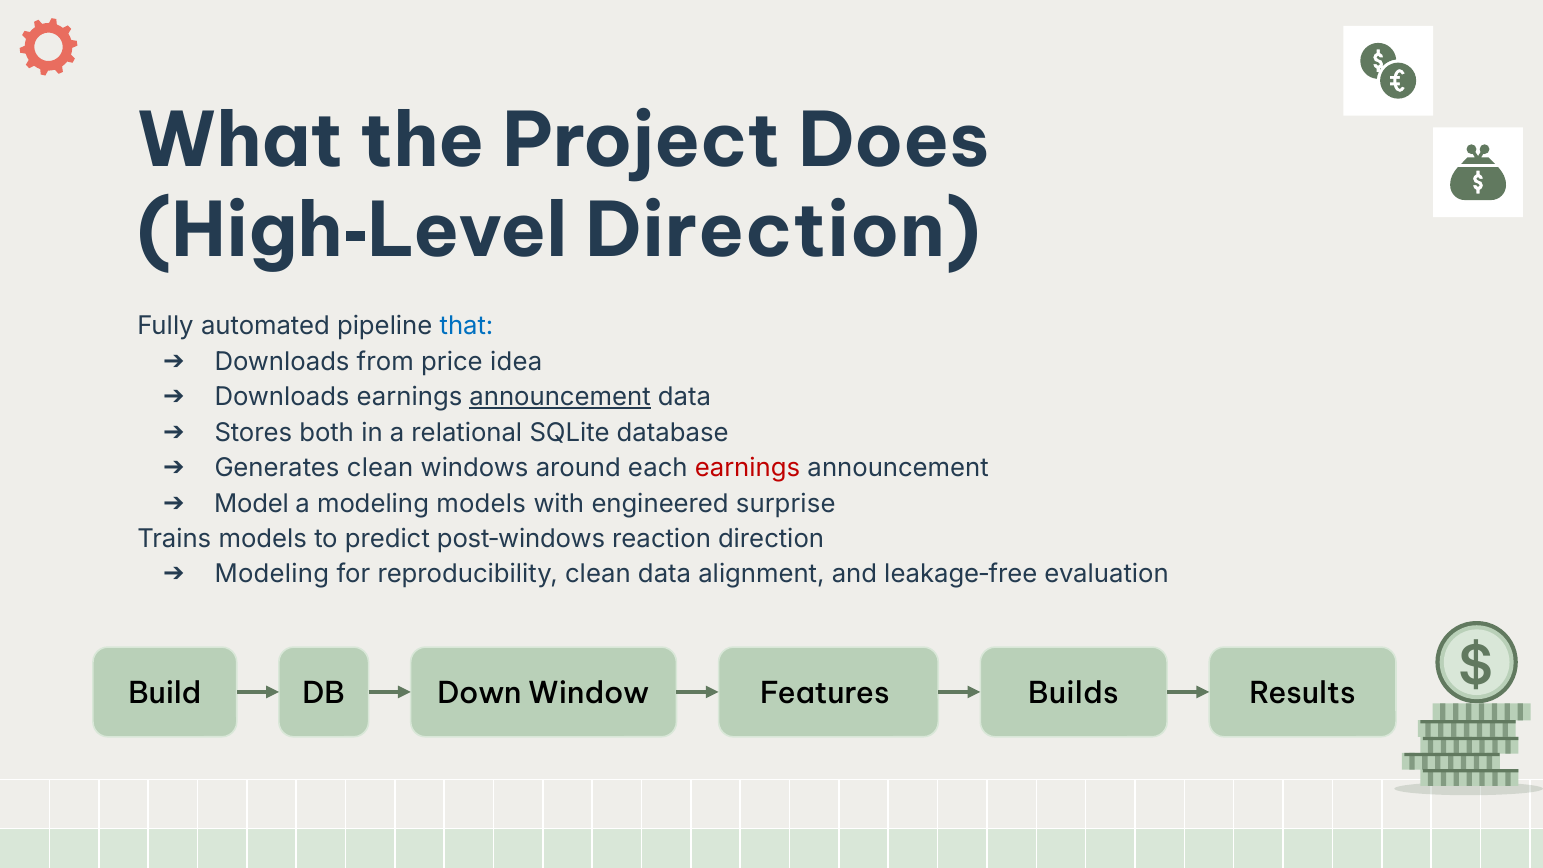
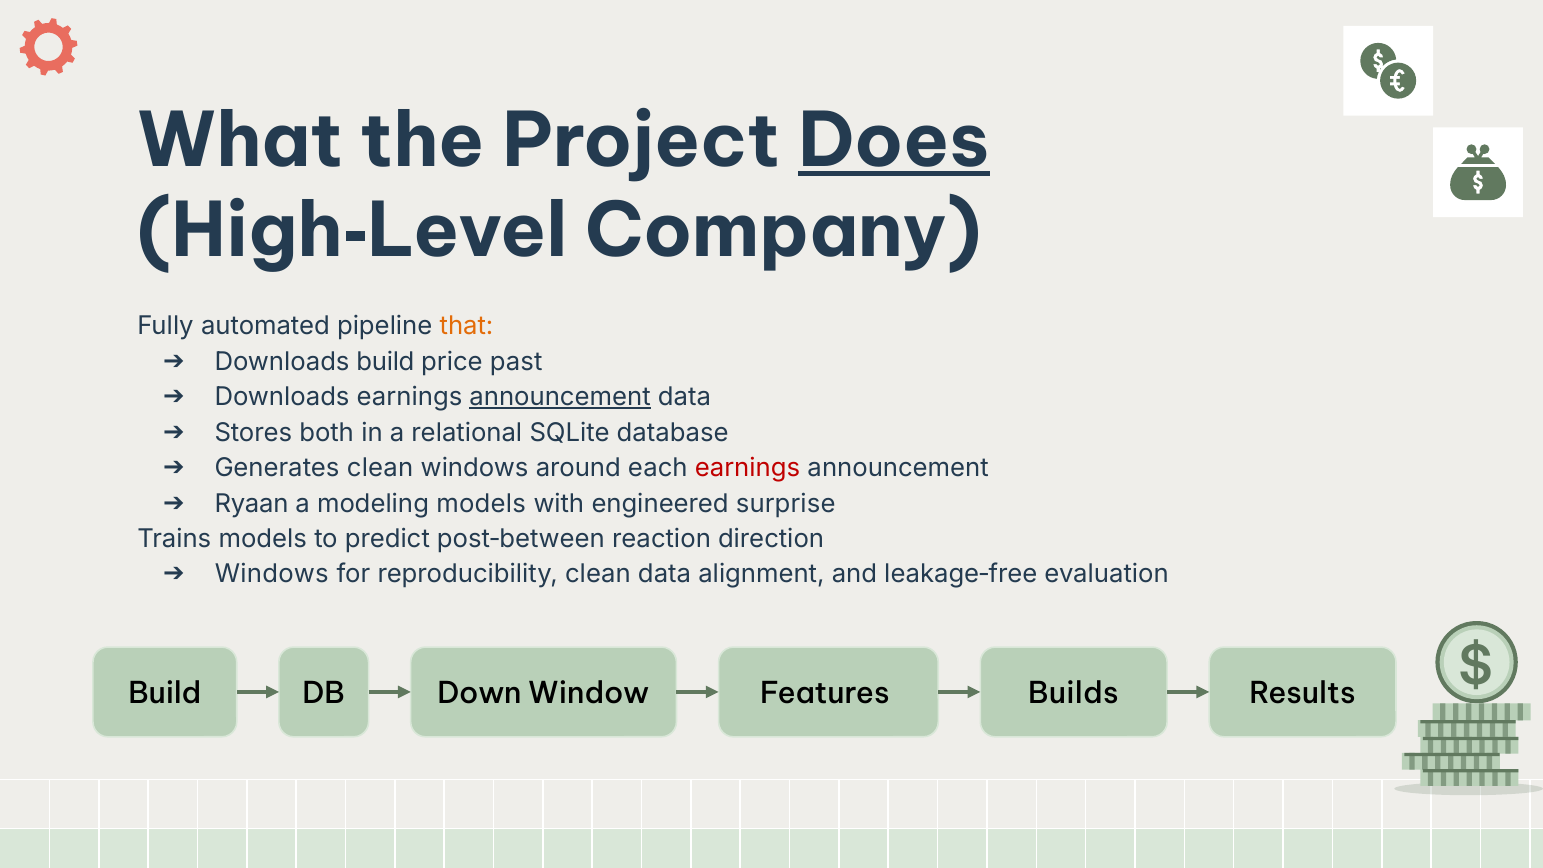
Does underline: none -> present (894, 141)
Direction: Direction -> Company (783, 231)
that colour: blue -> orange (467, 326)
Downloads from: from -> build (385, 362)
idea: idea -> past (516, 362)
Model: Model -> Ryaan (251, 504)
post‑windows: post‑windows -> post‑between (521, 539)
Modeling: Modeling -> Windows (272, 574)
